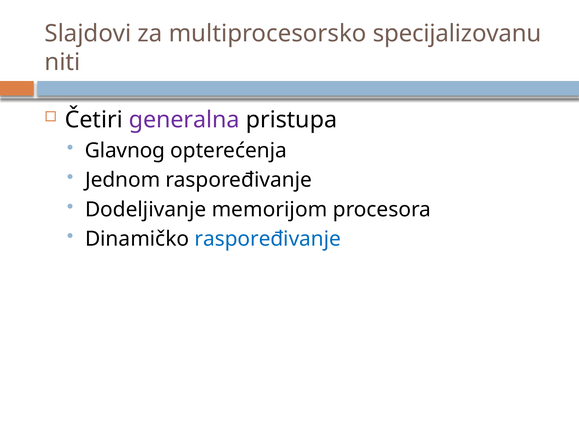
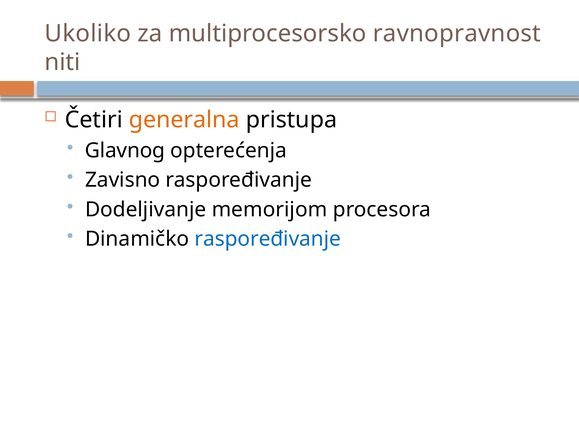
Slajdovi: Slajdovi -> Ukoliko (88, 33)
specijalizovanu: specijalizovanu -> ravnopravnost (457, 33)
generalna colour: purple -> orange (184, 120)
Jednom: Jednom -> Zavisno (123, 180)
